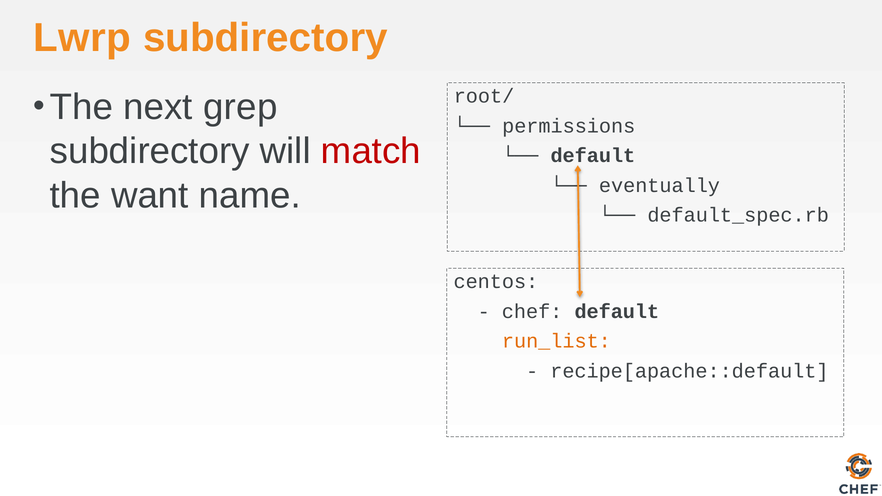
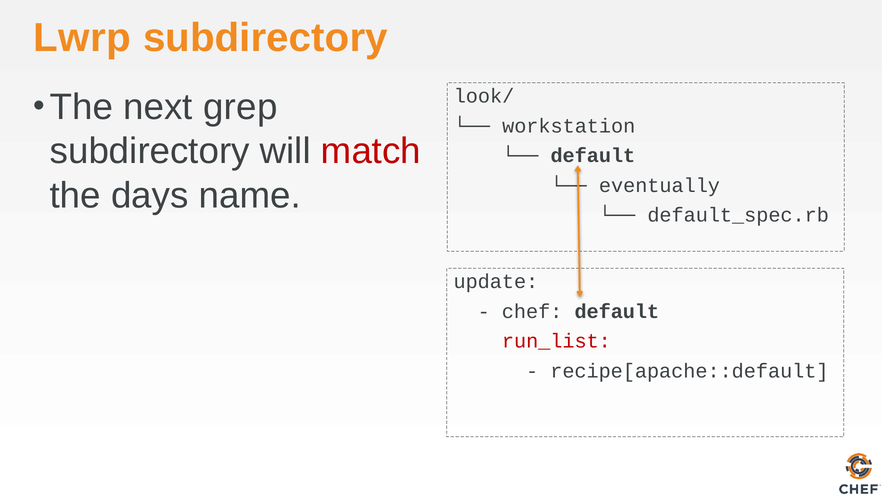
root/: root/ -> look/ (484, 96)
permissions: permissions -> workstation (569, 126)
want: want -> days (150, 195)
centos: centos -> update (496, 282)
run_list colour: orange -> red (556, 341)
